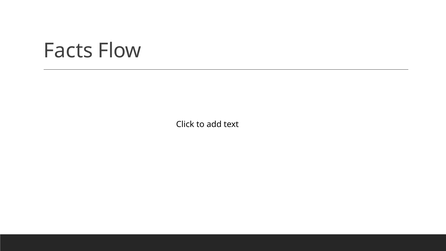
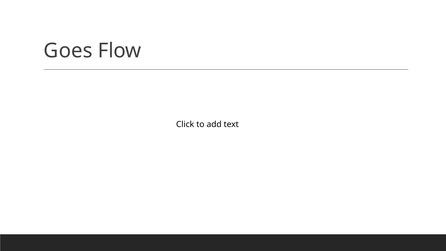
Facts: Facts -> Goes (68, 51)
